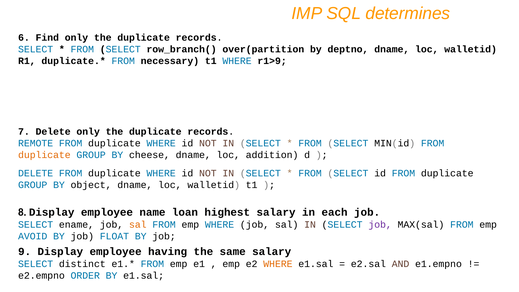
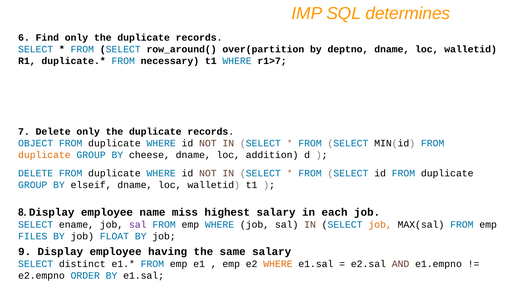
row_branch(: row_branch( -> row_around( (182, 49)
r1>9: r1>9 -> r1>7 (272, 61)
REMOTE: REMOTE -> OBJECT (36, 143)
object: object -> elseif (91, 185)
loan: loan -> miss (185, 212)
sal colour: orange -> purple (138, 225)
job colour: purple -> orange (380, 225)
AVOID: AVOID -> FILES (33, 236)
